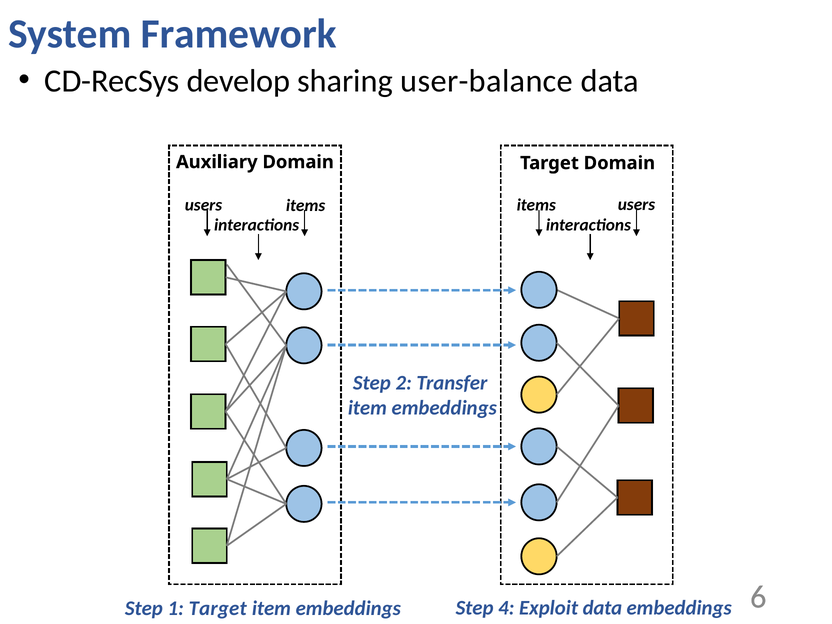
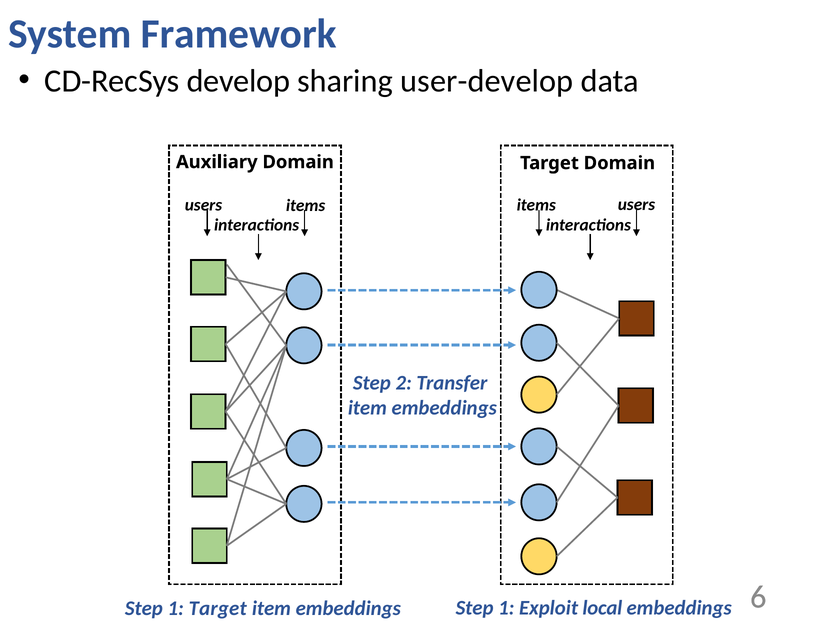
user-balance: user-balance -> user-develop (487, 81)
4: 4 -> 1 (506, 608)
Exploit data: data -> local (602, 608)
